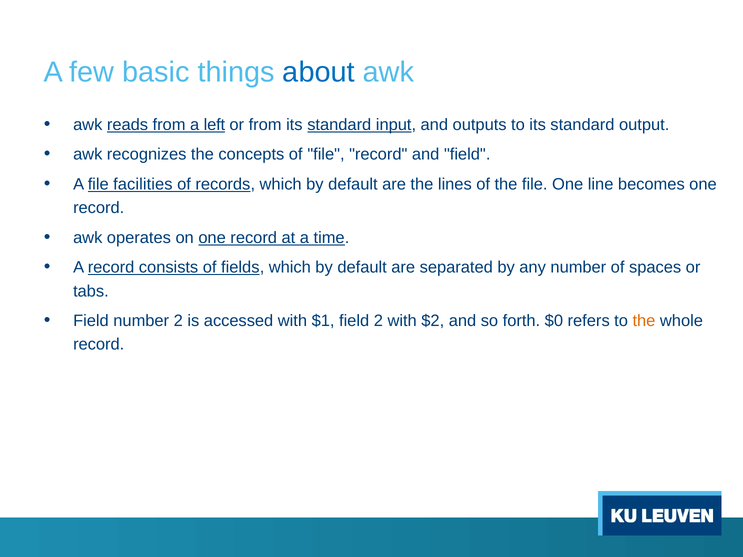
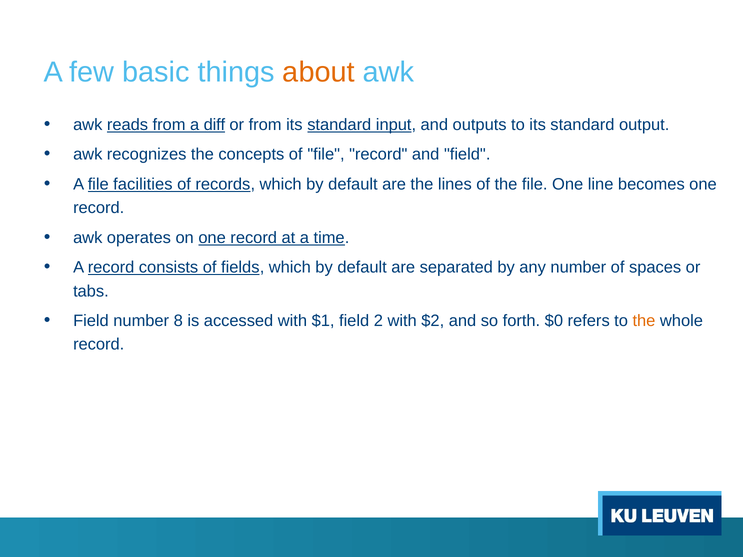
about colour: blue -> orange (319, 72)
left: left -> diff (214, 125)
number 2: 2 -> 8 (178, 321)
